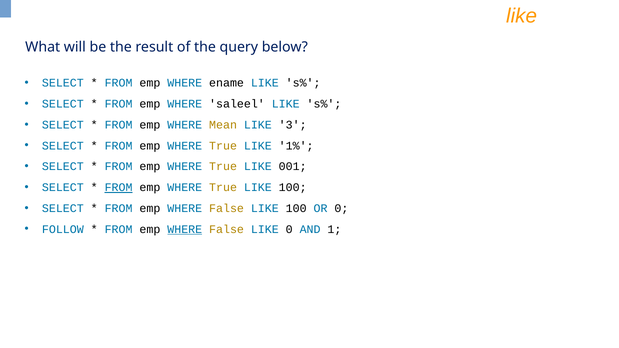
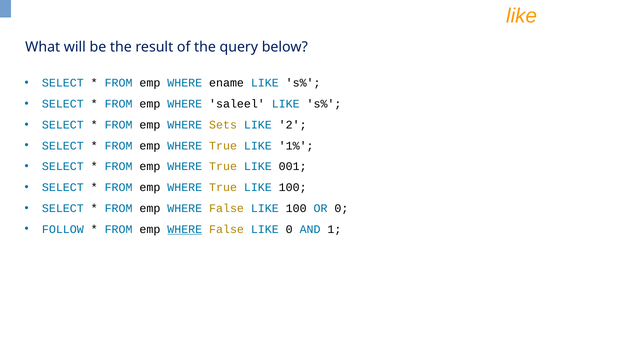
Mean: Mean -> Sets (223, 125)
3: 3 -> 2 (293, 125)
FROM underline: present -> none (119, 188)
